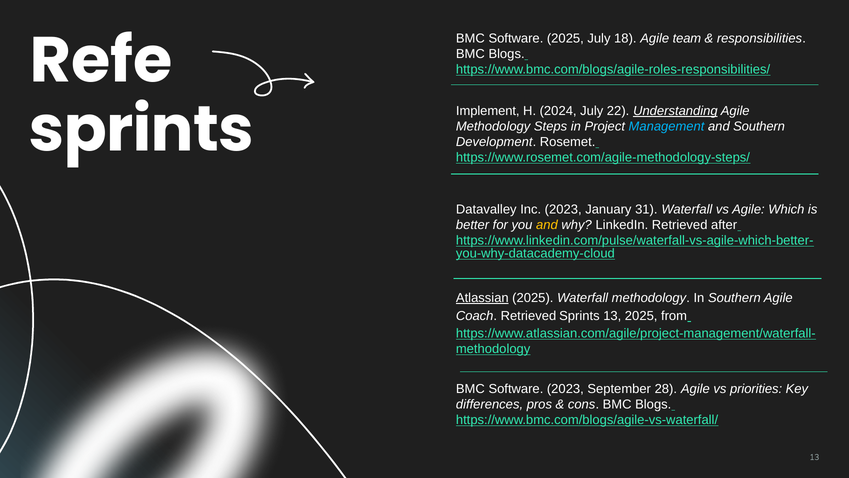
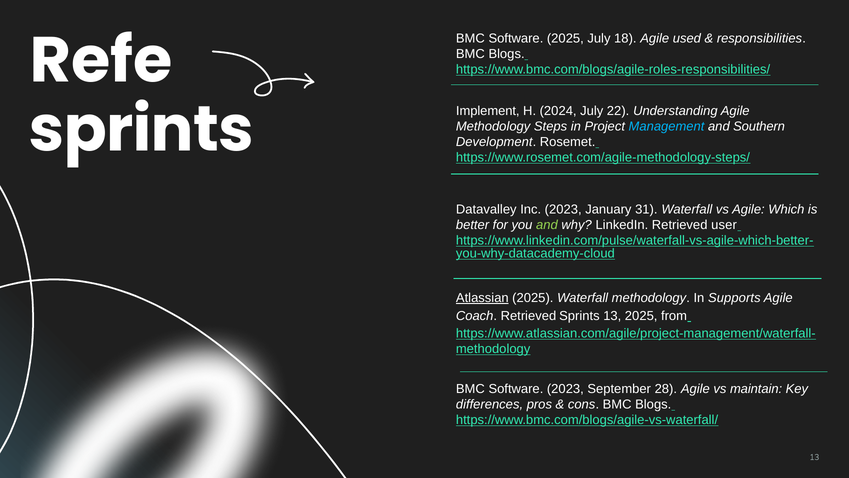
team: team -> used (687, 38)
Understanding underline: present -> none (675, 111)
and colour: yellow -> light green (547, 225)
after: after -> user (724, 225)
In Southern: Southern -> Supports (734, 298)
priorities: priorities -> maintain (756, 389)
